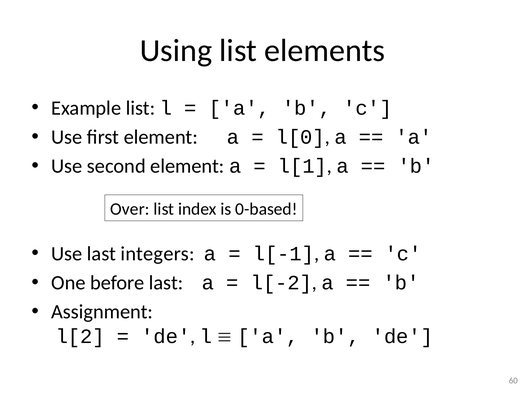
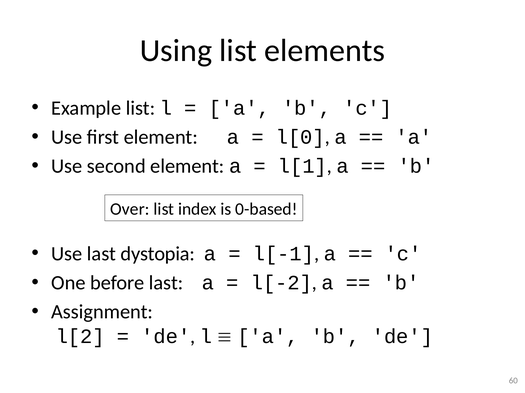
integers: integers -> dystopia (158, 254)
